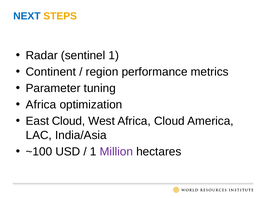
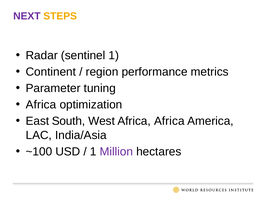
NEXT colour: blue -> purple (27, 16)
East Cloud: Cloud -> South (68, 121)
Africa Cloud: Cloud -> Africa (169, 121)
